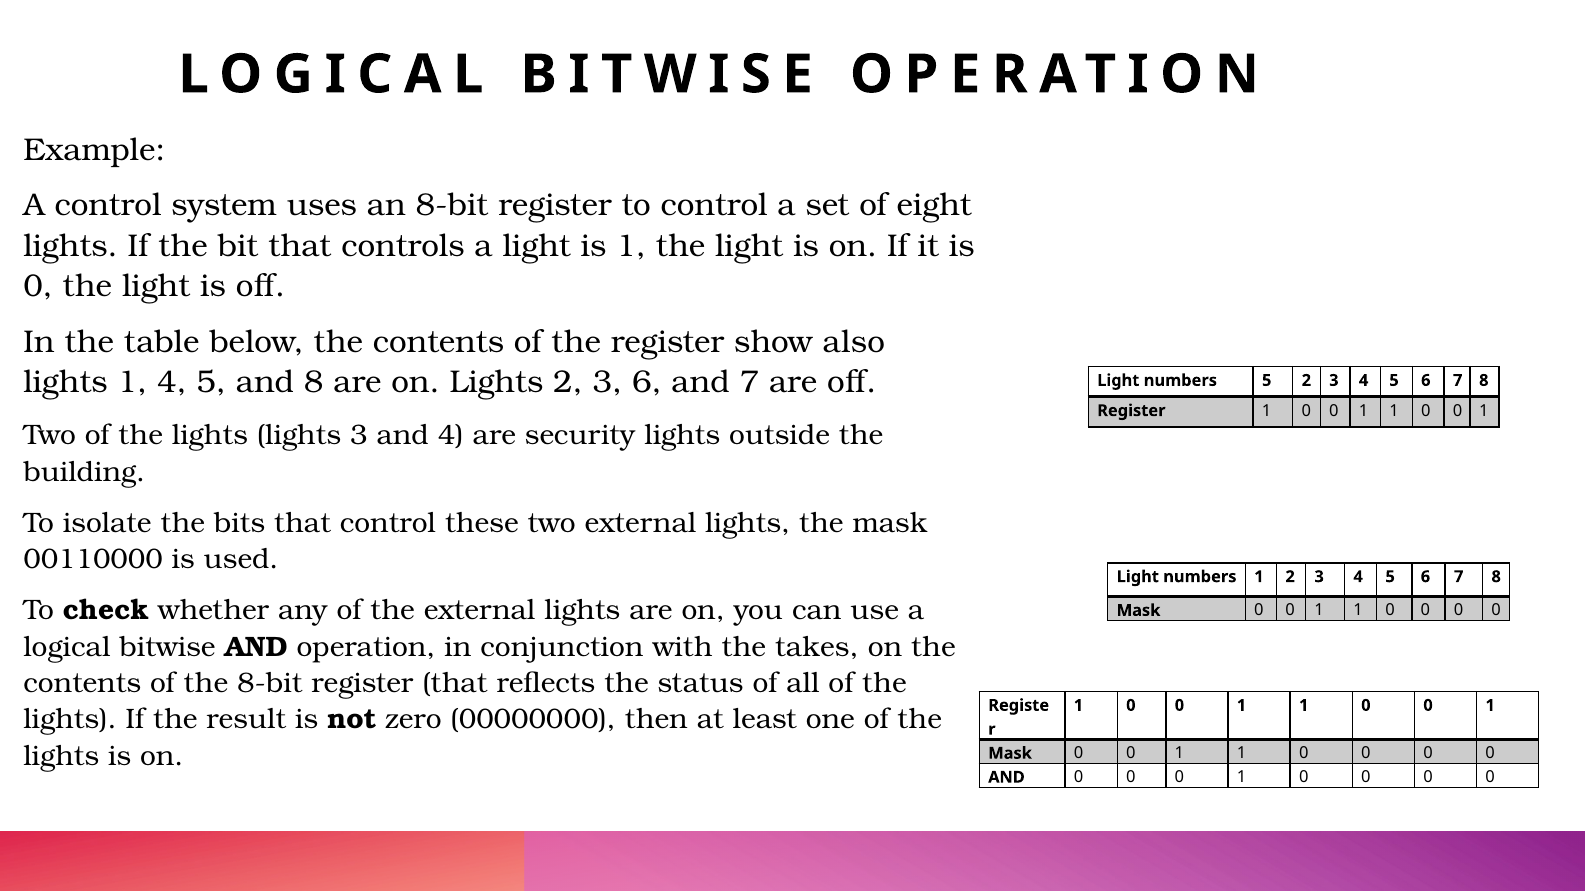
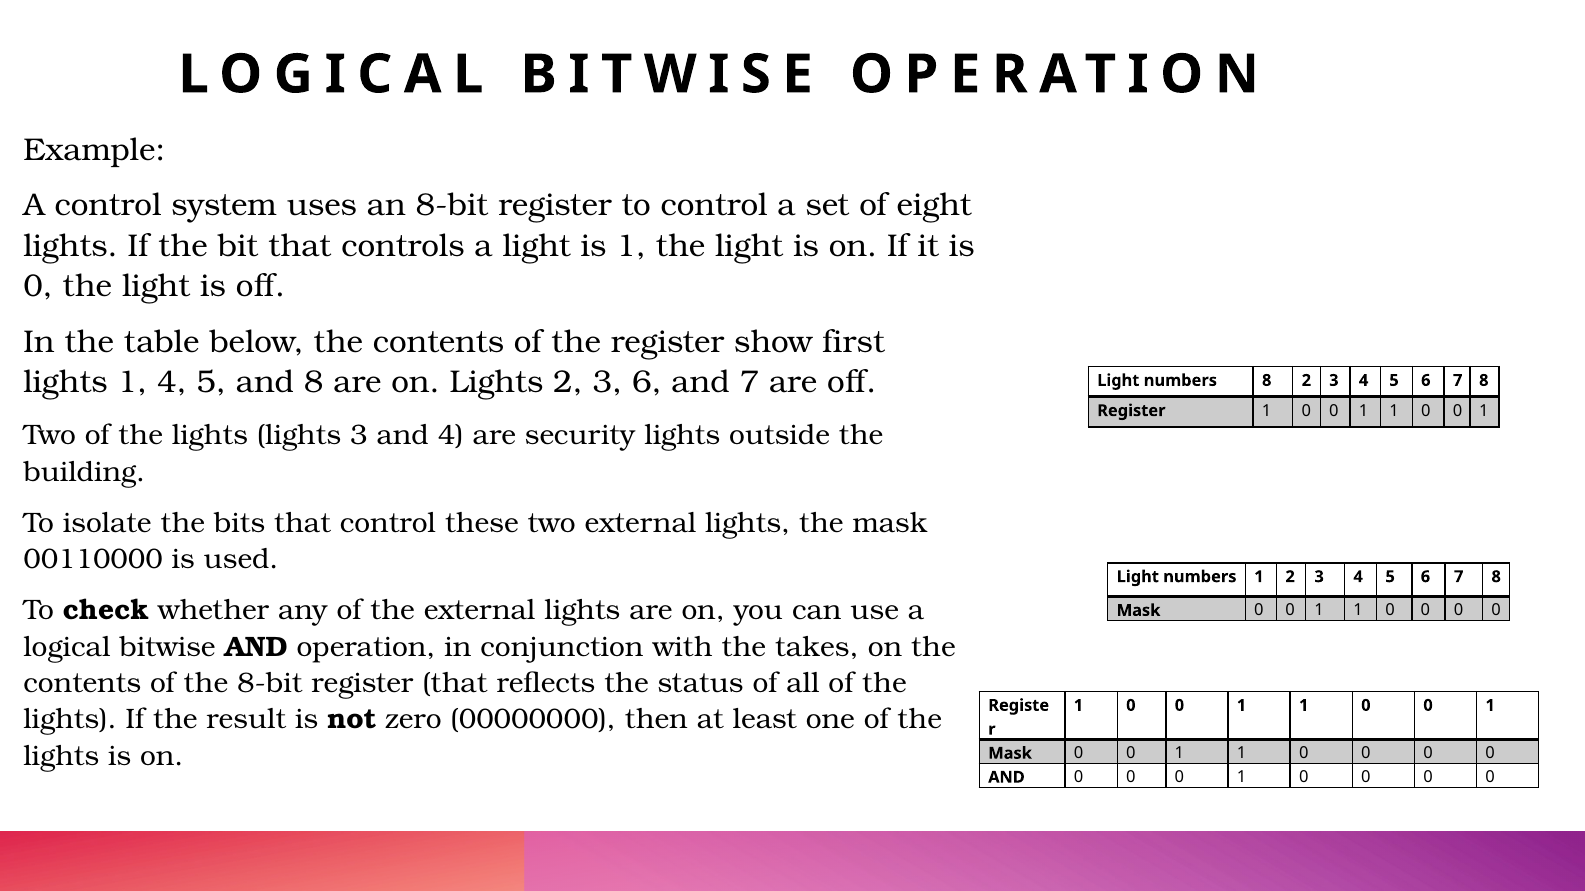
also: also -> first (854, 342)
numbers 5: 5 -> 8 (1267, 381)
